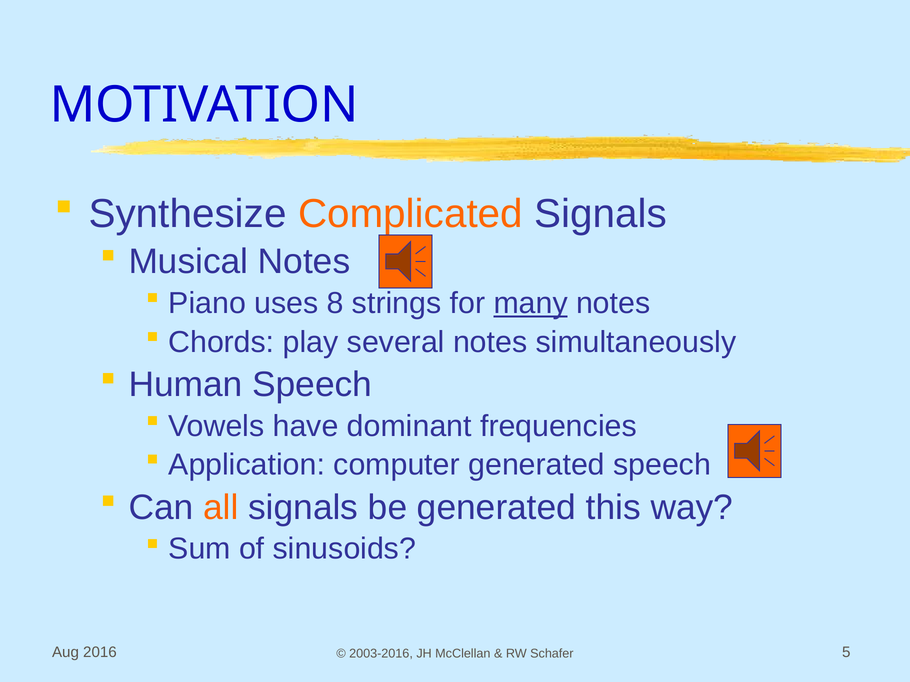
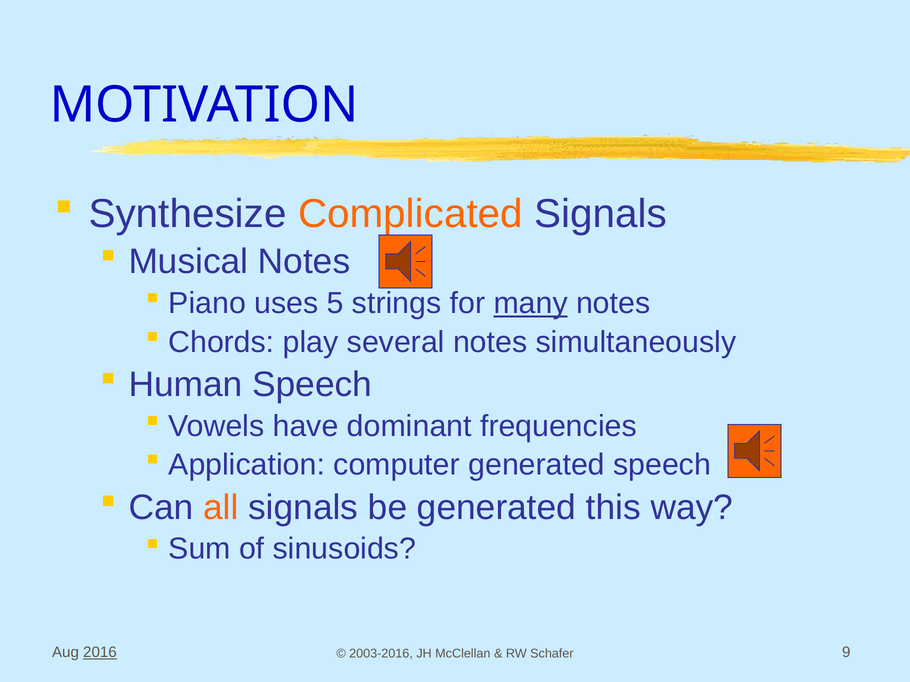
8: 8 -> 5 (335, 304)
2016 underline: none -> present (100, 653)
5: 5 -> 9 (846, 653)
